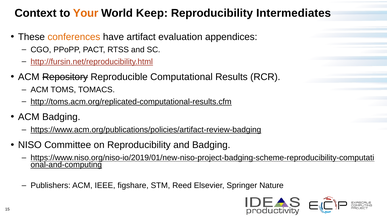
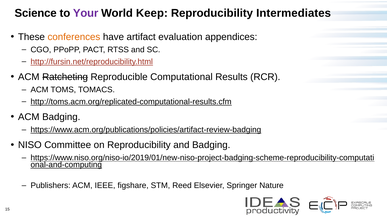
Context: Context -> Science (36, 13)
Your colour: orange -> purple (86, 13)
Repository: Repository -> Ratcheting (65, 77)
